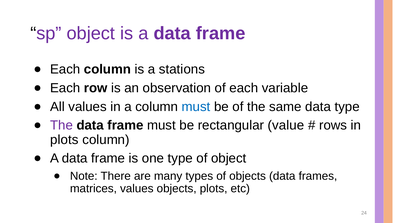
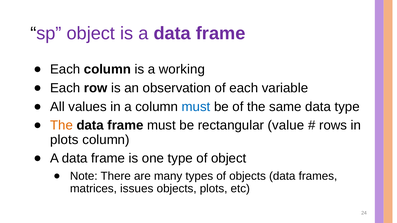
stations: stations -> working (182, 69)
The colour: purple -> orange (61, 126)
matrices values: values -> issues (137, 189)
